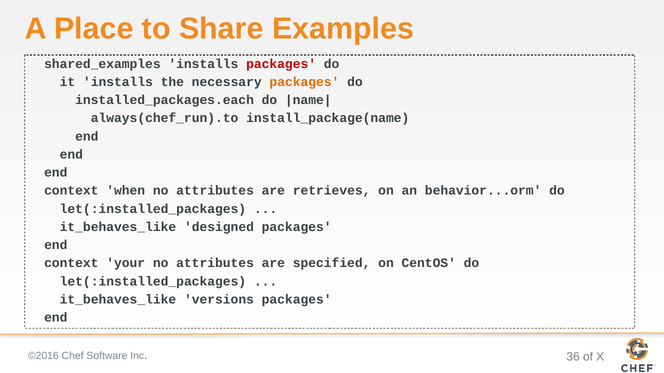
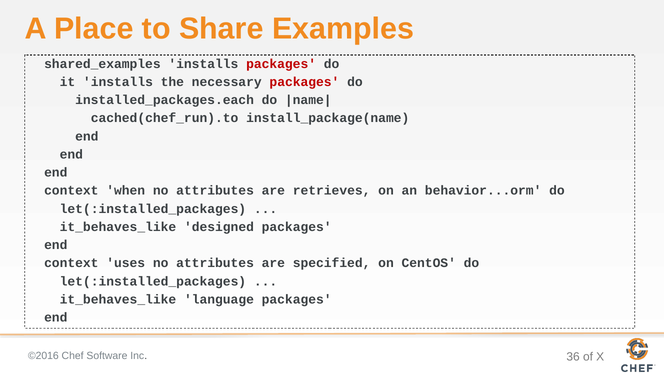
packages colour: orange -> red (304, 82)
always(chef_run).to: always(chef_run).to -> cached(chef_run).to (165, 118)
your: your -> uses (126, 263)
versions: versions -> language (219, 300)
